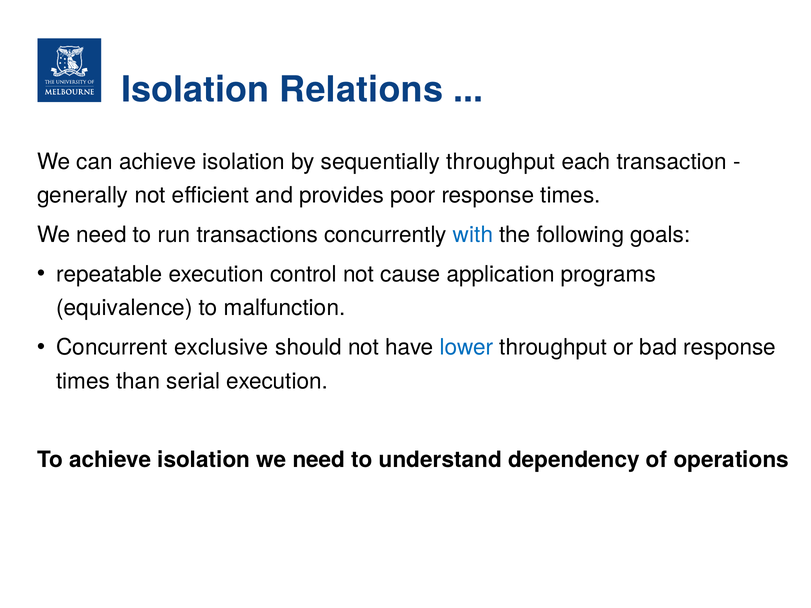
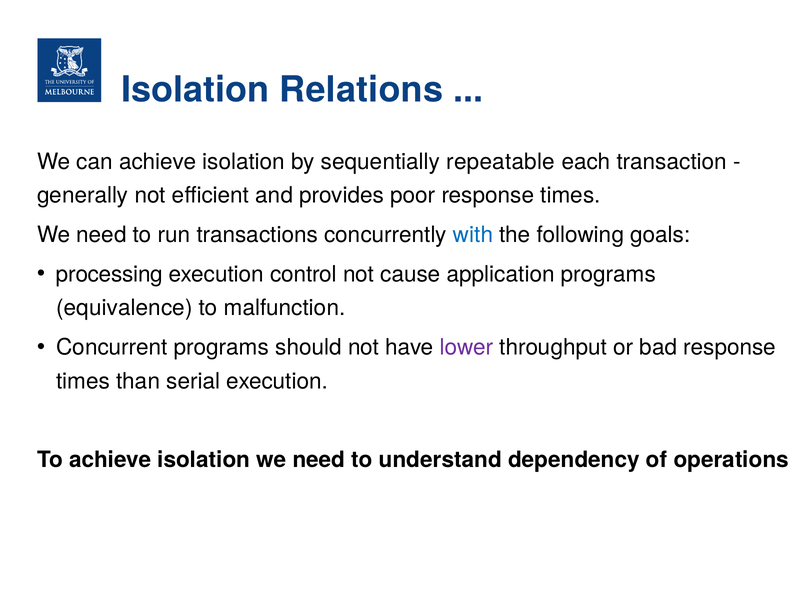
sequentially throughput: throughput -> repeatable (501, 162)
repeatable: repeatable -> processing (109, 274)
Concurrent exclusive: exclusive -> programs (221, 348)
lower colour: blue -> purple (466, 348)
